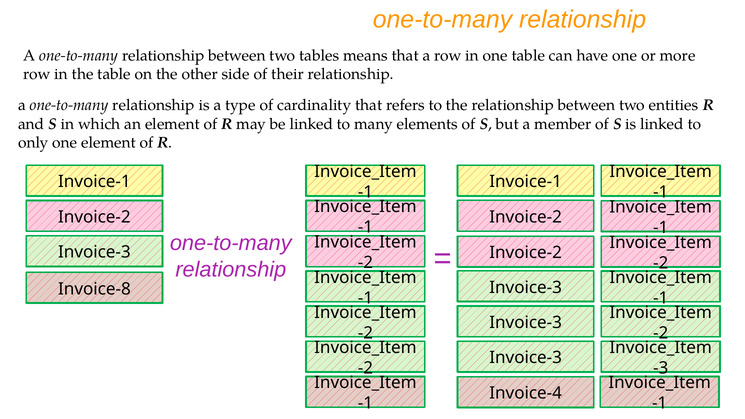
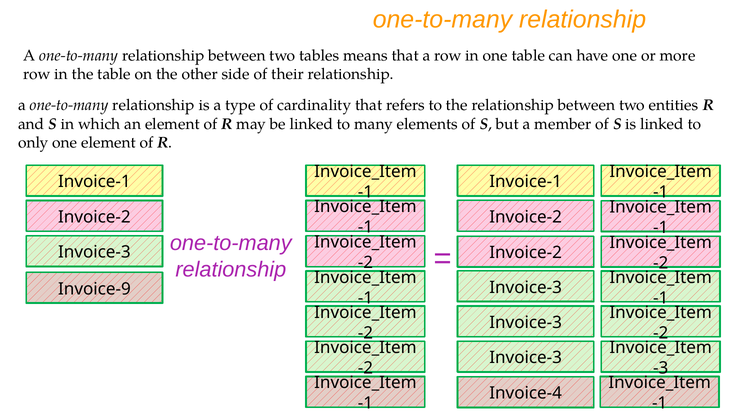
Invoice-8: Invoice-8 -> Invoice-9 (94, 289)
